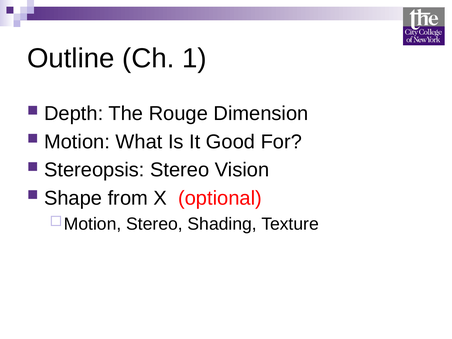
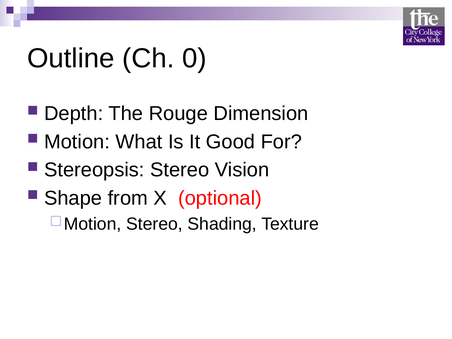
1: 1 -> 0 (194, 58)
